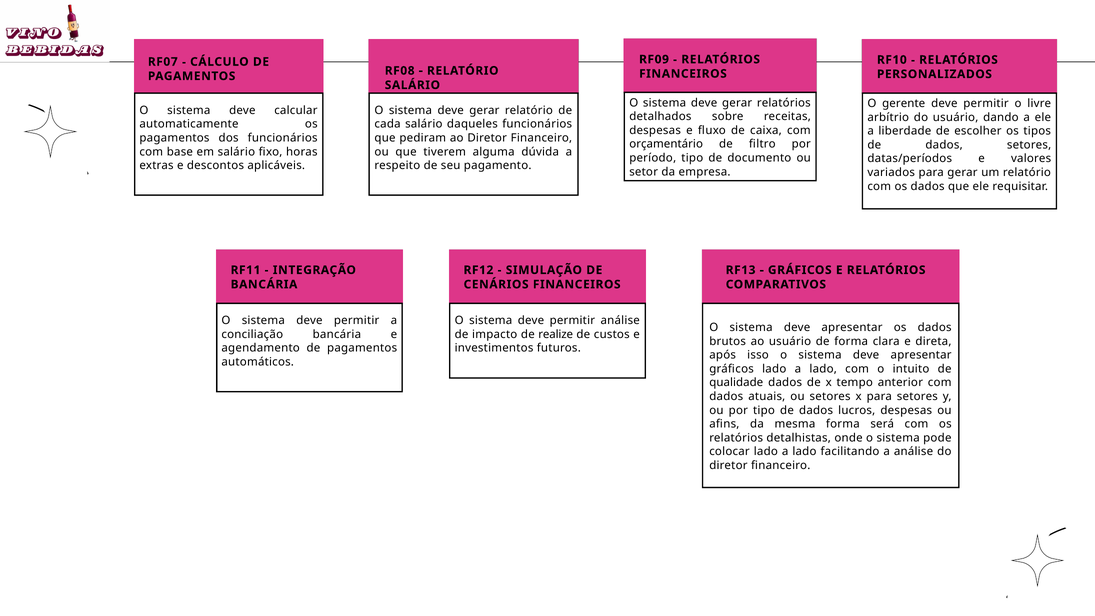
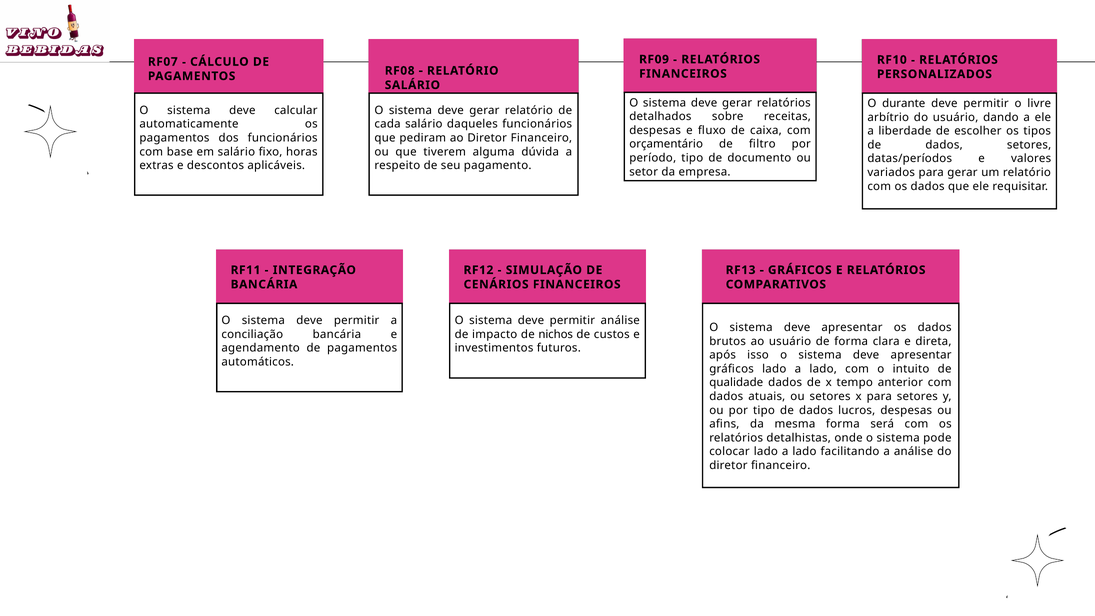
gerente: gerente -> durante (904, 104)
realize: realize -> nichos (556, 334)
